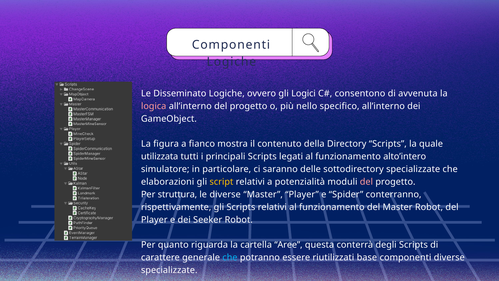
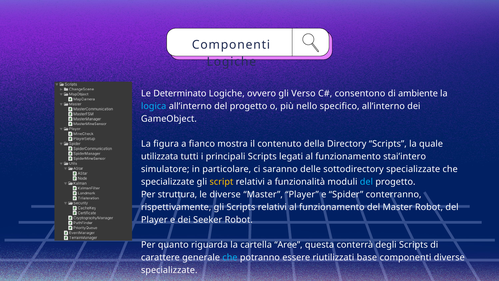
Disseminato: Disseminato -> Determinato (180, 93)
Logici: Logici -> Verso (303, 93)
avvenuta: avvenuta -> ambiente (418, 93)
logica colour: pink -> light blue (154, 106)
alto’intero: alto’intero -> stai’intero (405, 156)
elaborazioni: elaborazioni -> specializzate (168, 182)
potenzialità: potenzialità -> funzionalità (300, 182)
del colour: pink -> light blue (366, 182)
